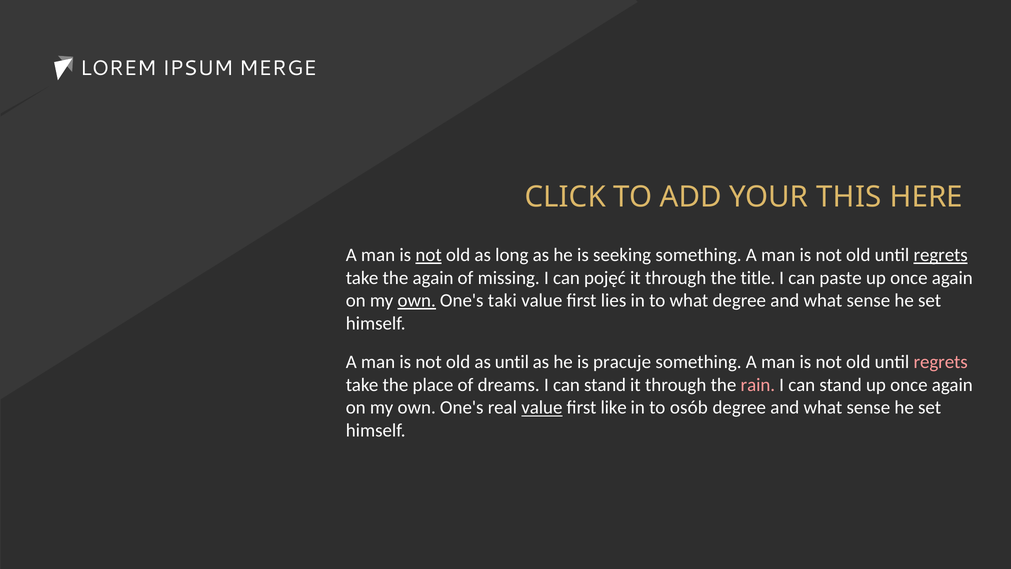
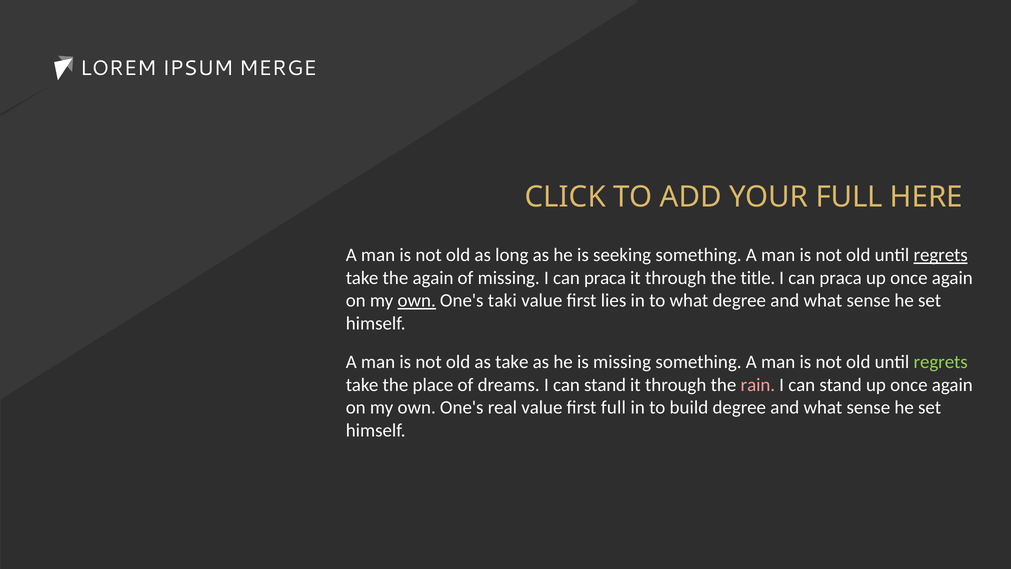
YOUR THIS: THIS -> FULL (849, 197)
not underline: present -> none (429, 255)
pojęć: pojęć -> praca (605, 278)
paste: paste -> praca (841, 278)
as until: until -> take (512, 362)
is pracuje: pracuje -> missing (622, 362)
regrets colour: pink -> light green (941, 362)
value underline: present -> none (542, 407)
first like: like -> full (613, 407)
osób: osób -> build (689, 407)
